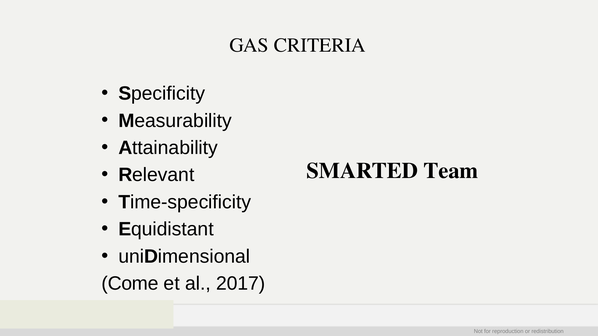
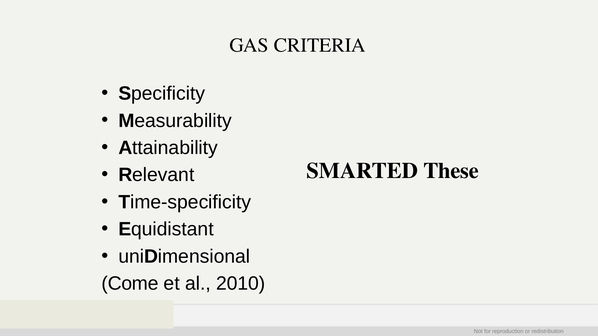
Team: Team -> These (451, 171)
2017: 2017 -> 2010 (241, 284)
